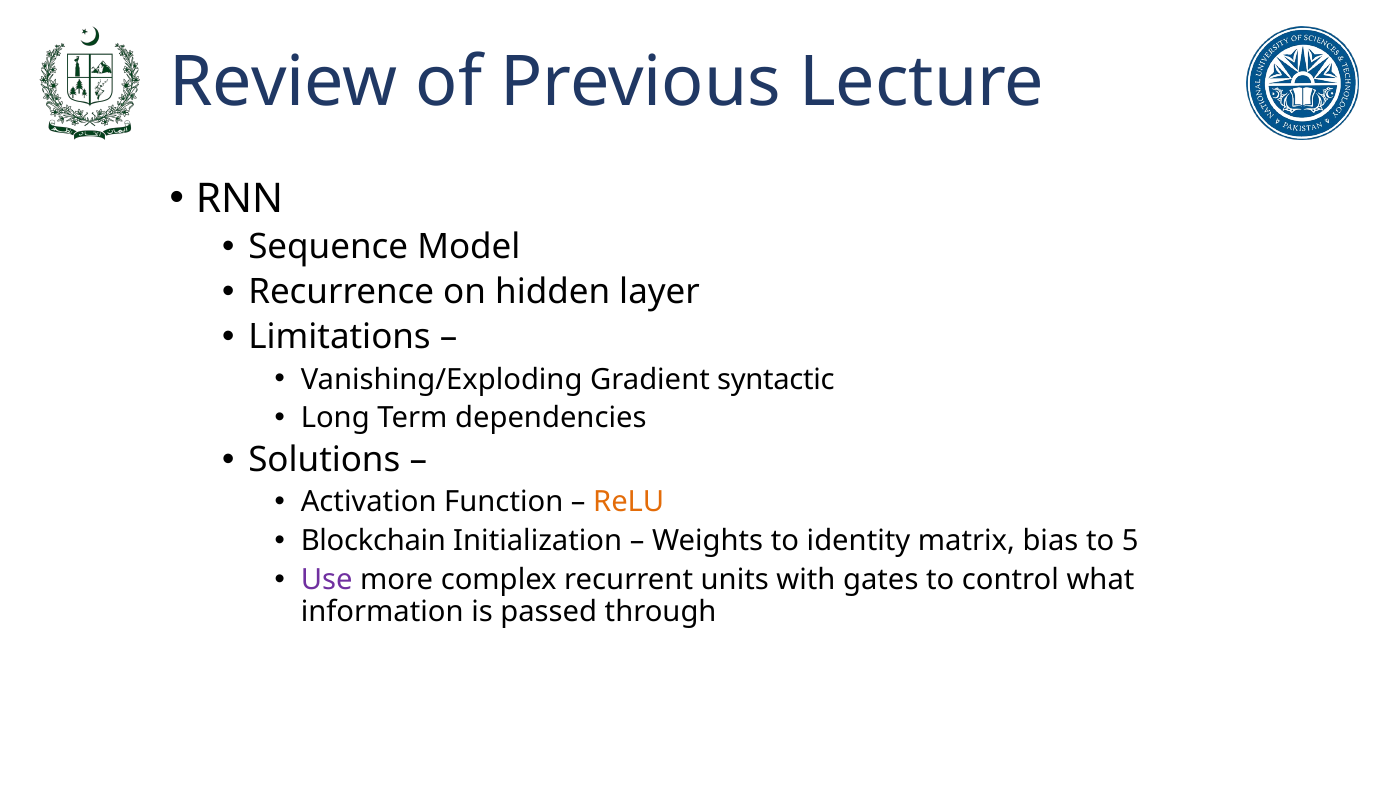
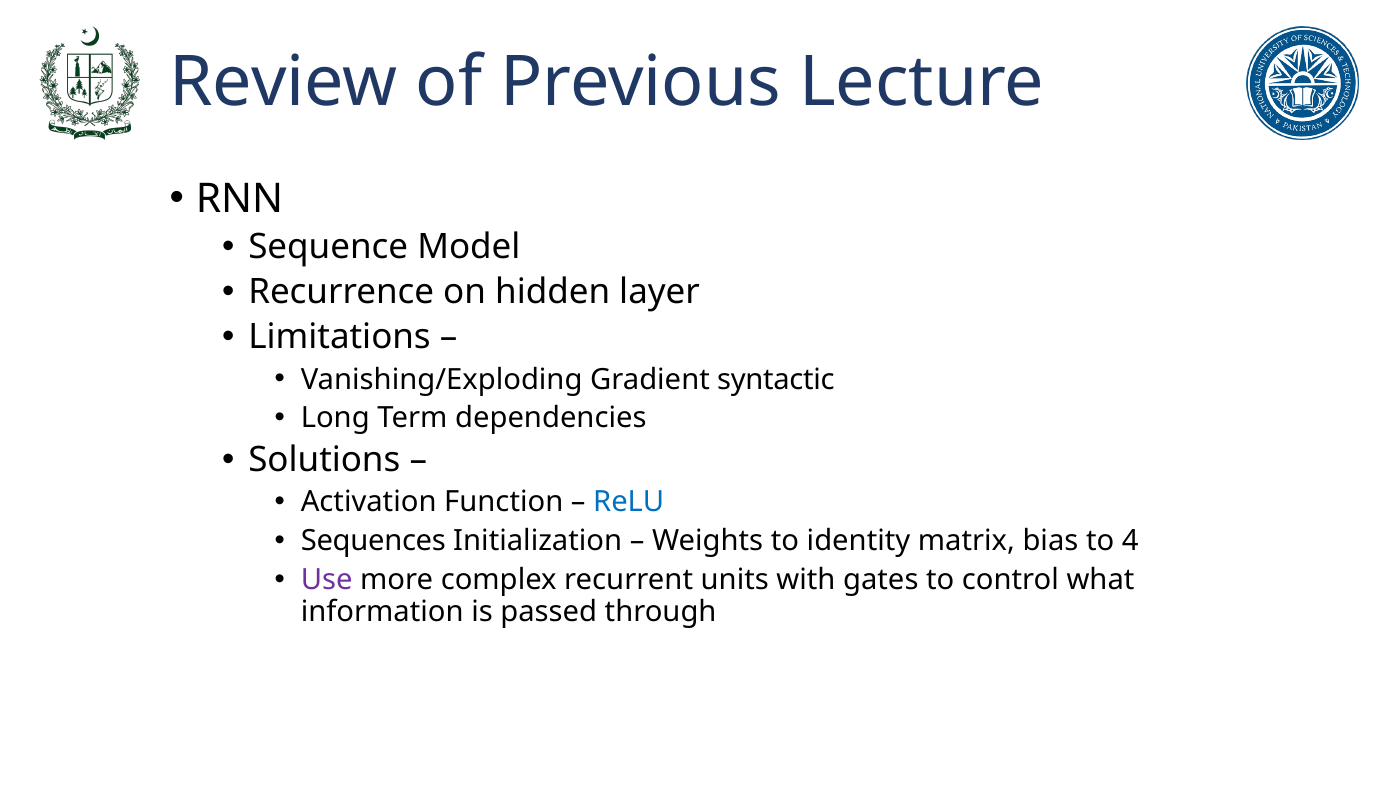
ReLU colour: orange -> blue (629, 502)
Blockchain: Blockchain -> Sequences (373, 541)
5: 5 -> 4 (1130, 541)
